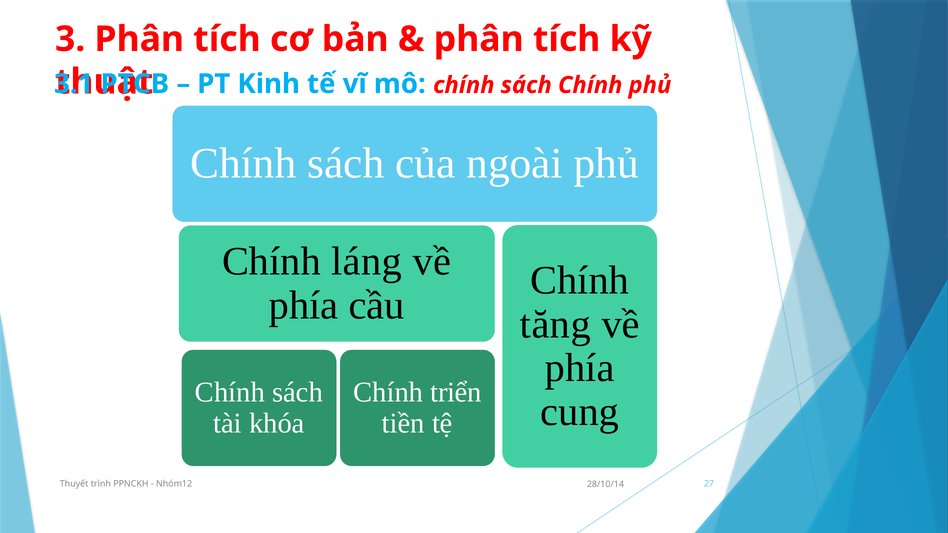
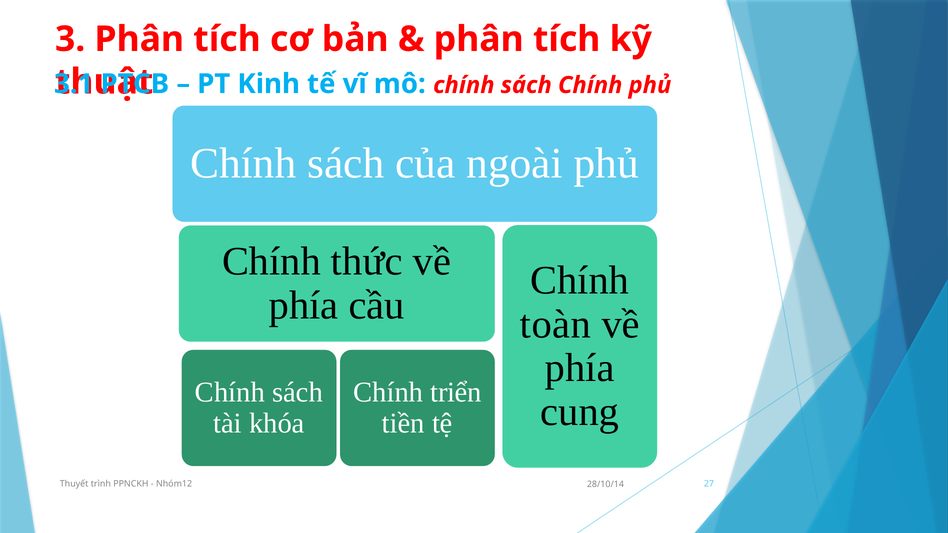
láng: láng -> thức (367, 262)
tăng: tăng -> toàn (555, 324)
